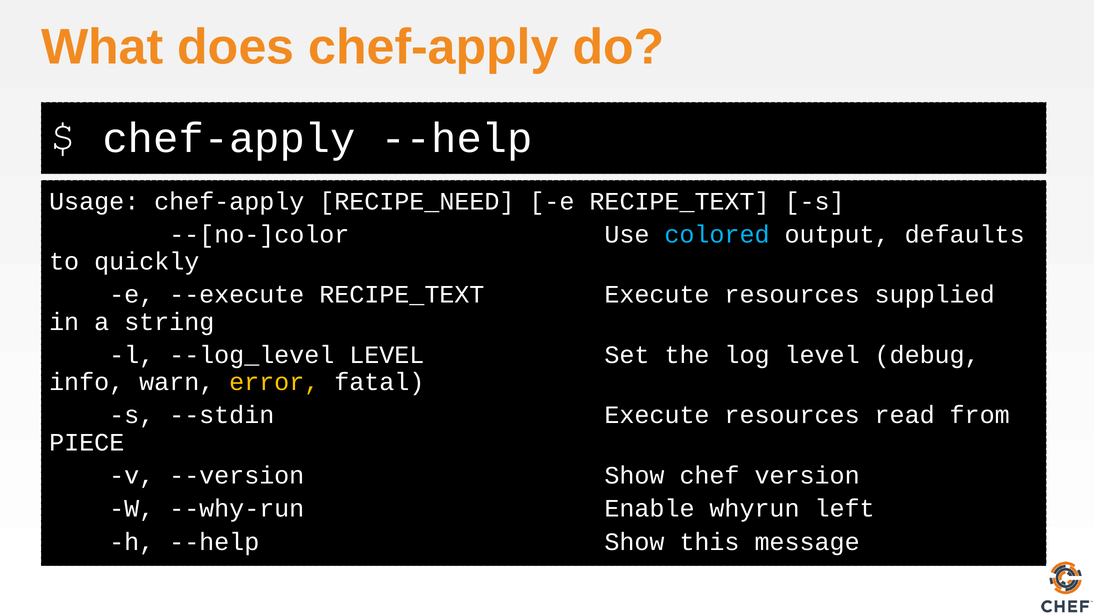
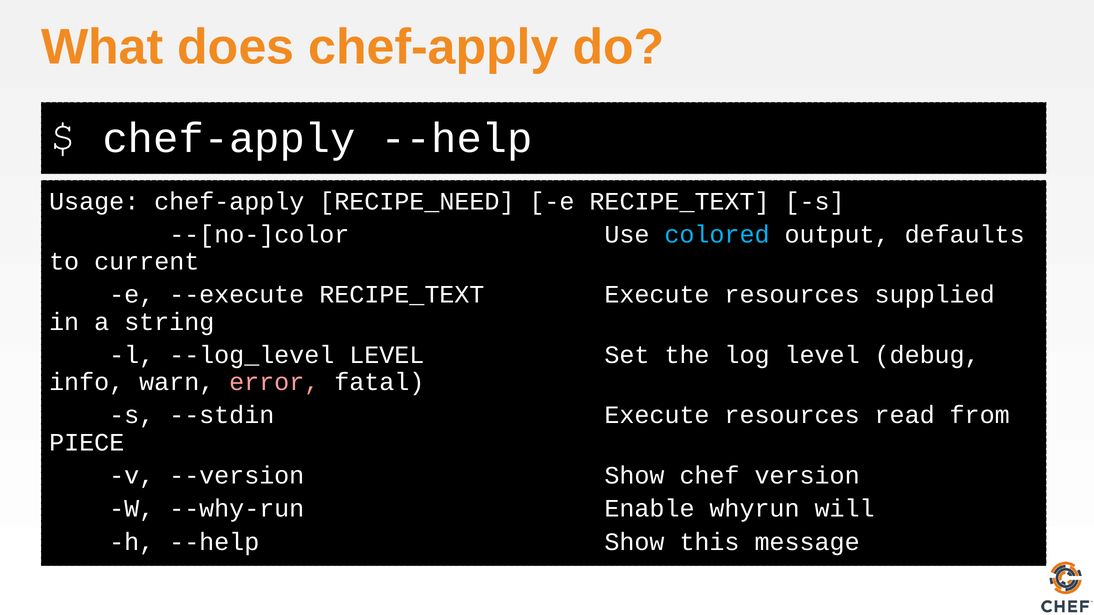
quickly: quickly -> current (147, 262)
error colour: yellow -> pink (274, 382)
left: left -> will (845, 509)
